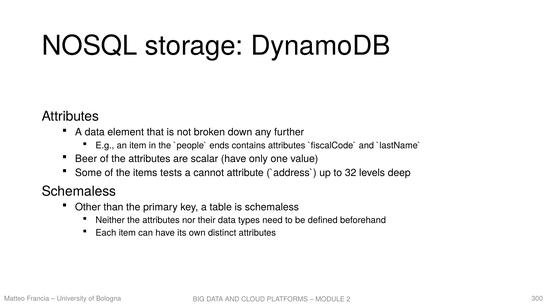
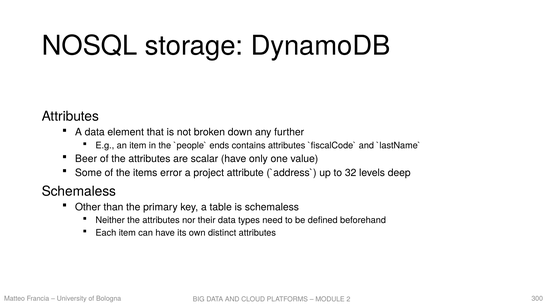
tests: tests -> error (171, 173)
cannot: cannot -> project (209, 173)
